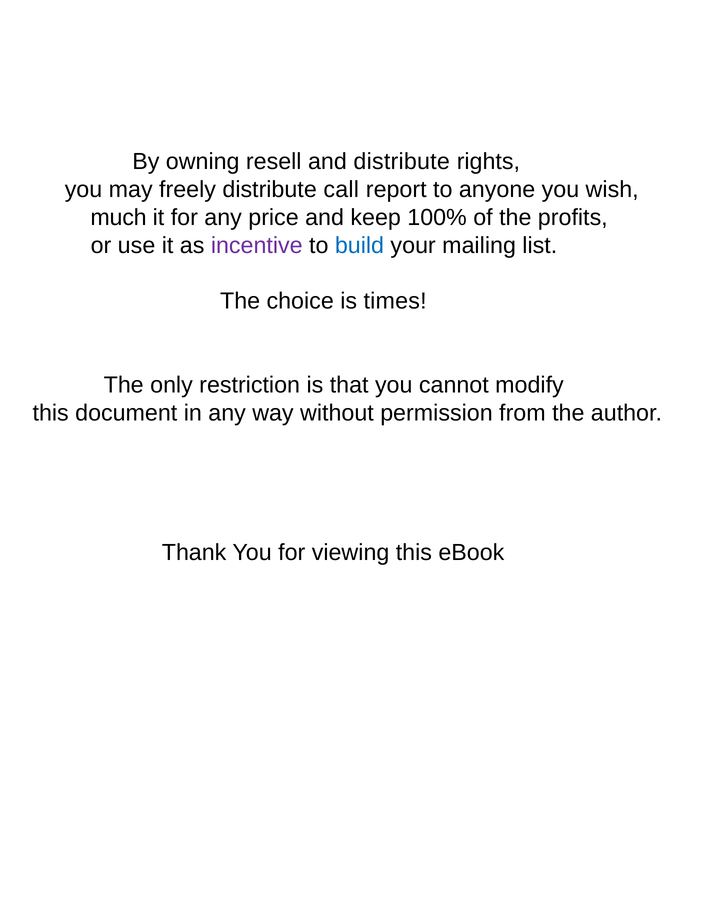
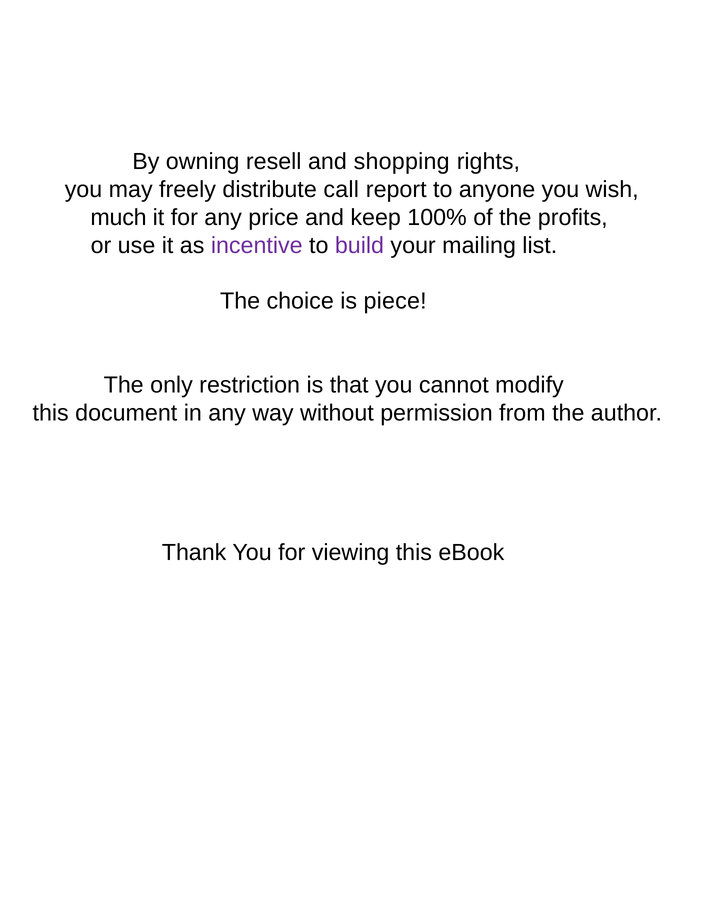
and distribute: distribute -> shopping (402, 161)
build colour: blue -> purple (359, 245)
times: times -> piece (395, 301)
